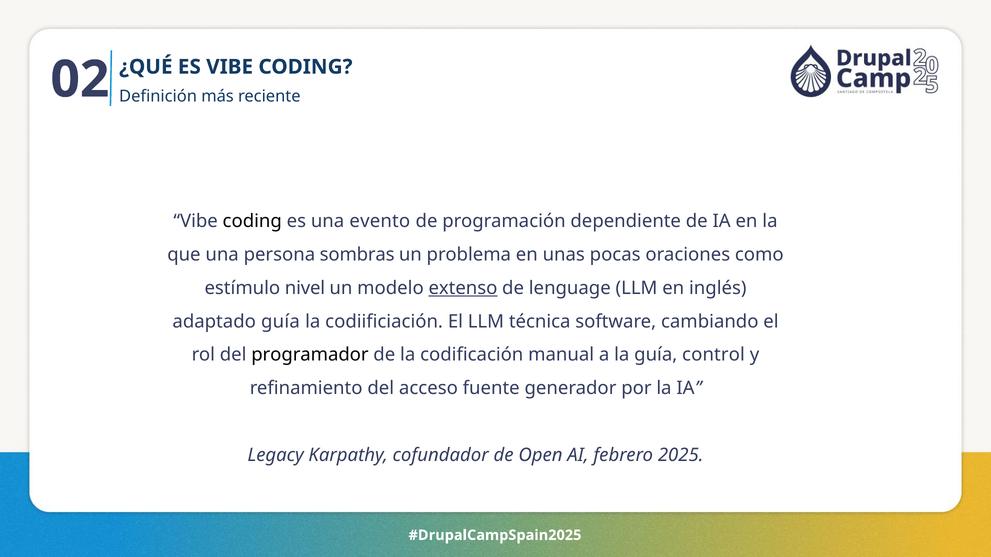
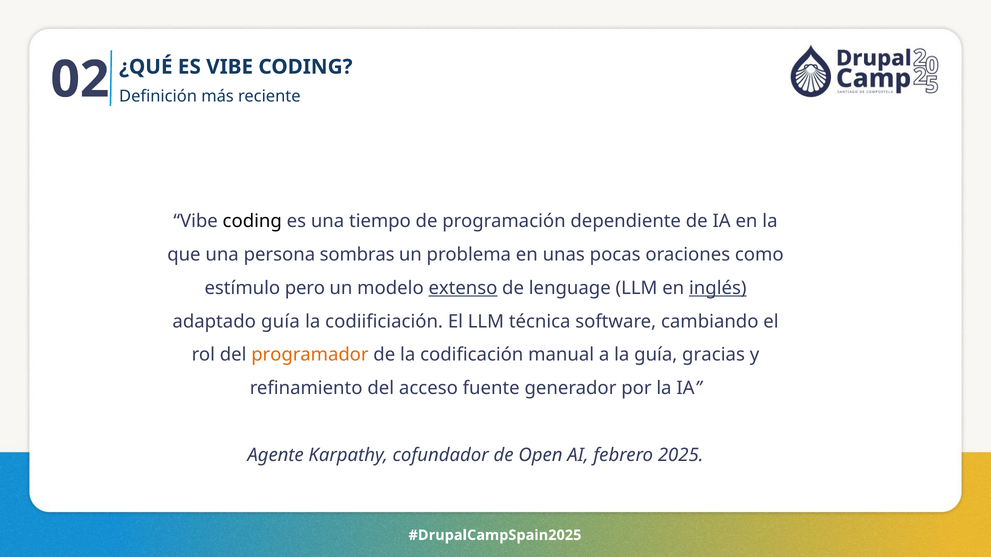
evento: evento -> tiempo (380, 221)
nivel: nivel -> pero (305, 288)
inglés underline: none -> present (718, 288)
programador colour: black -> orange (310, 355)
control: control -> gracias (714, 355)
Legacy: Legacy -> Agente (276, 455)
